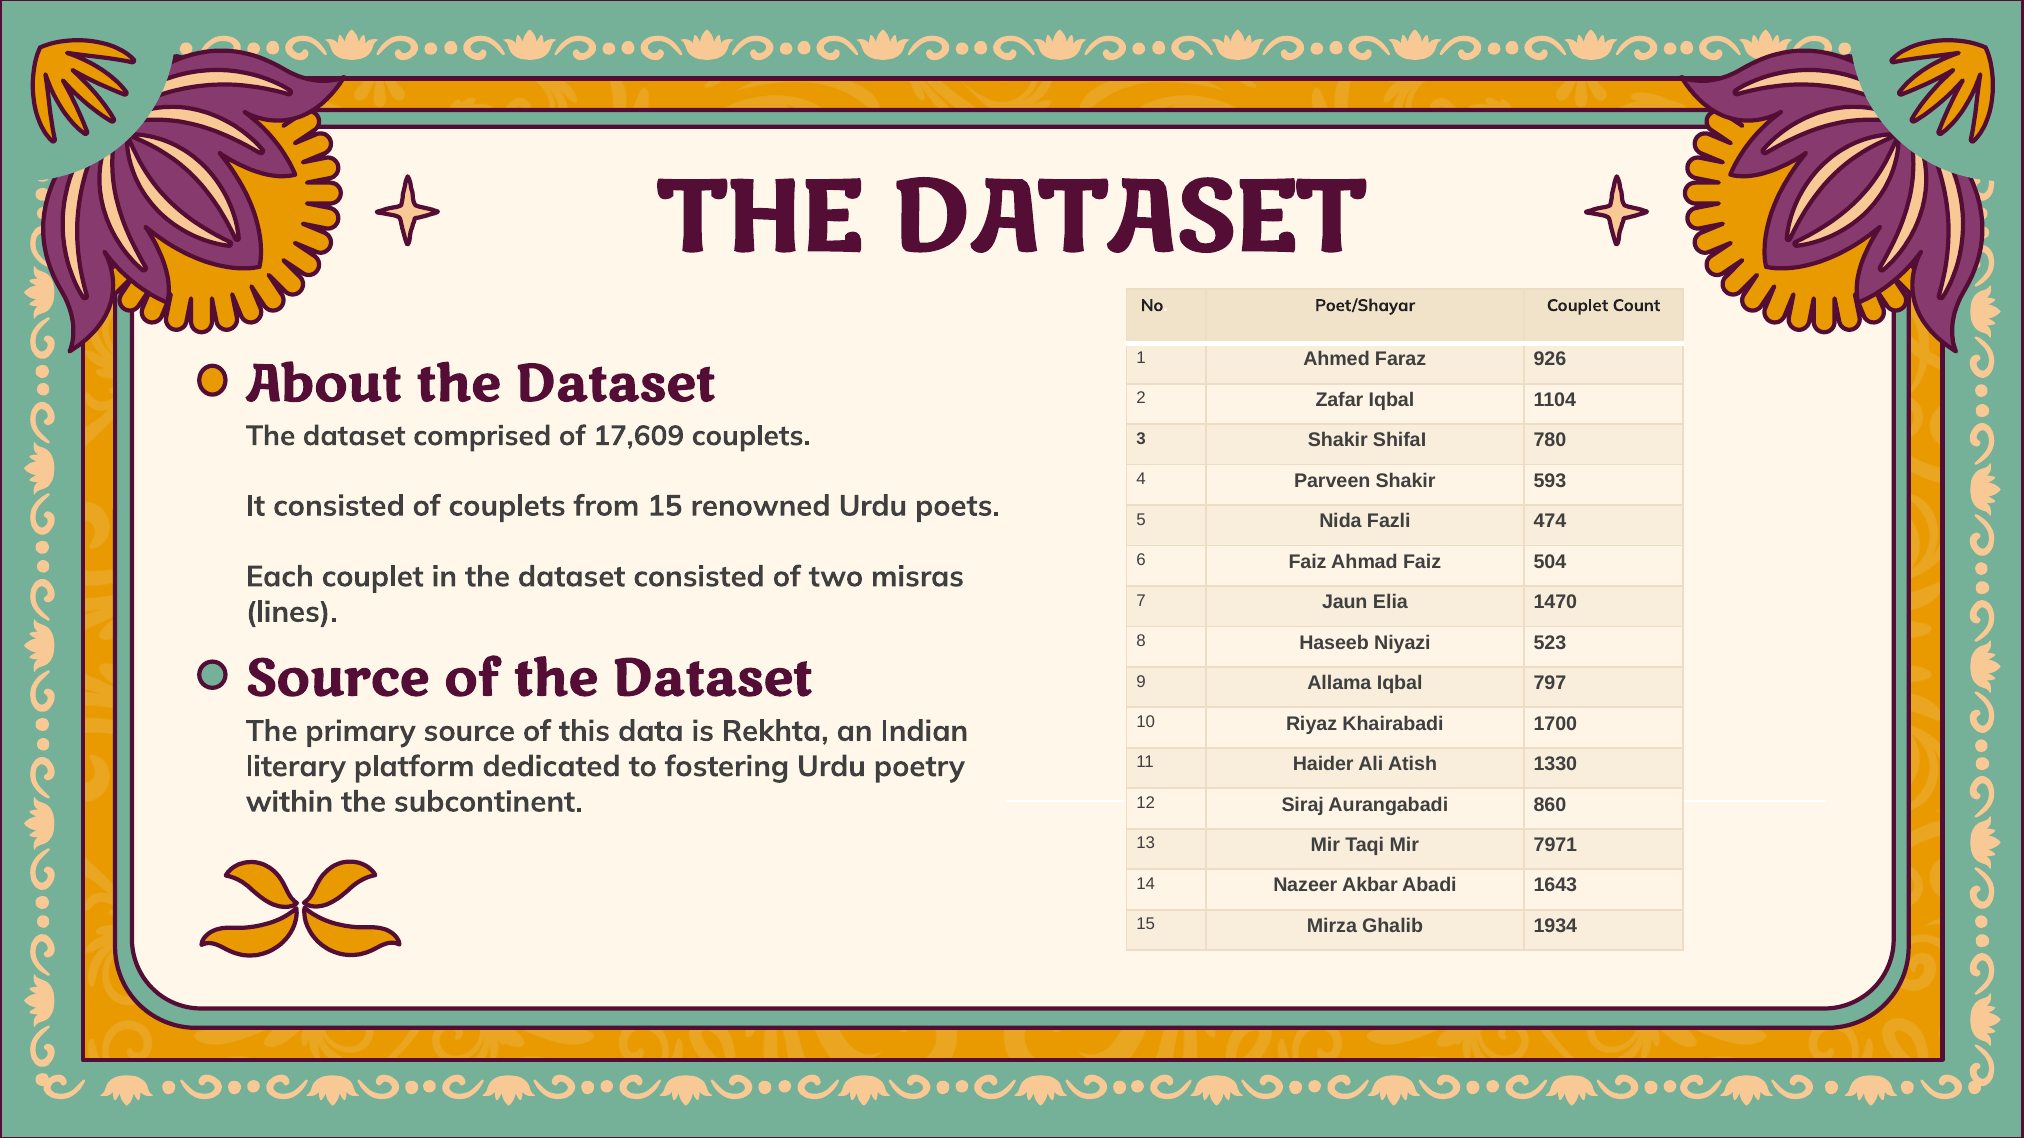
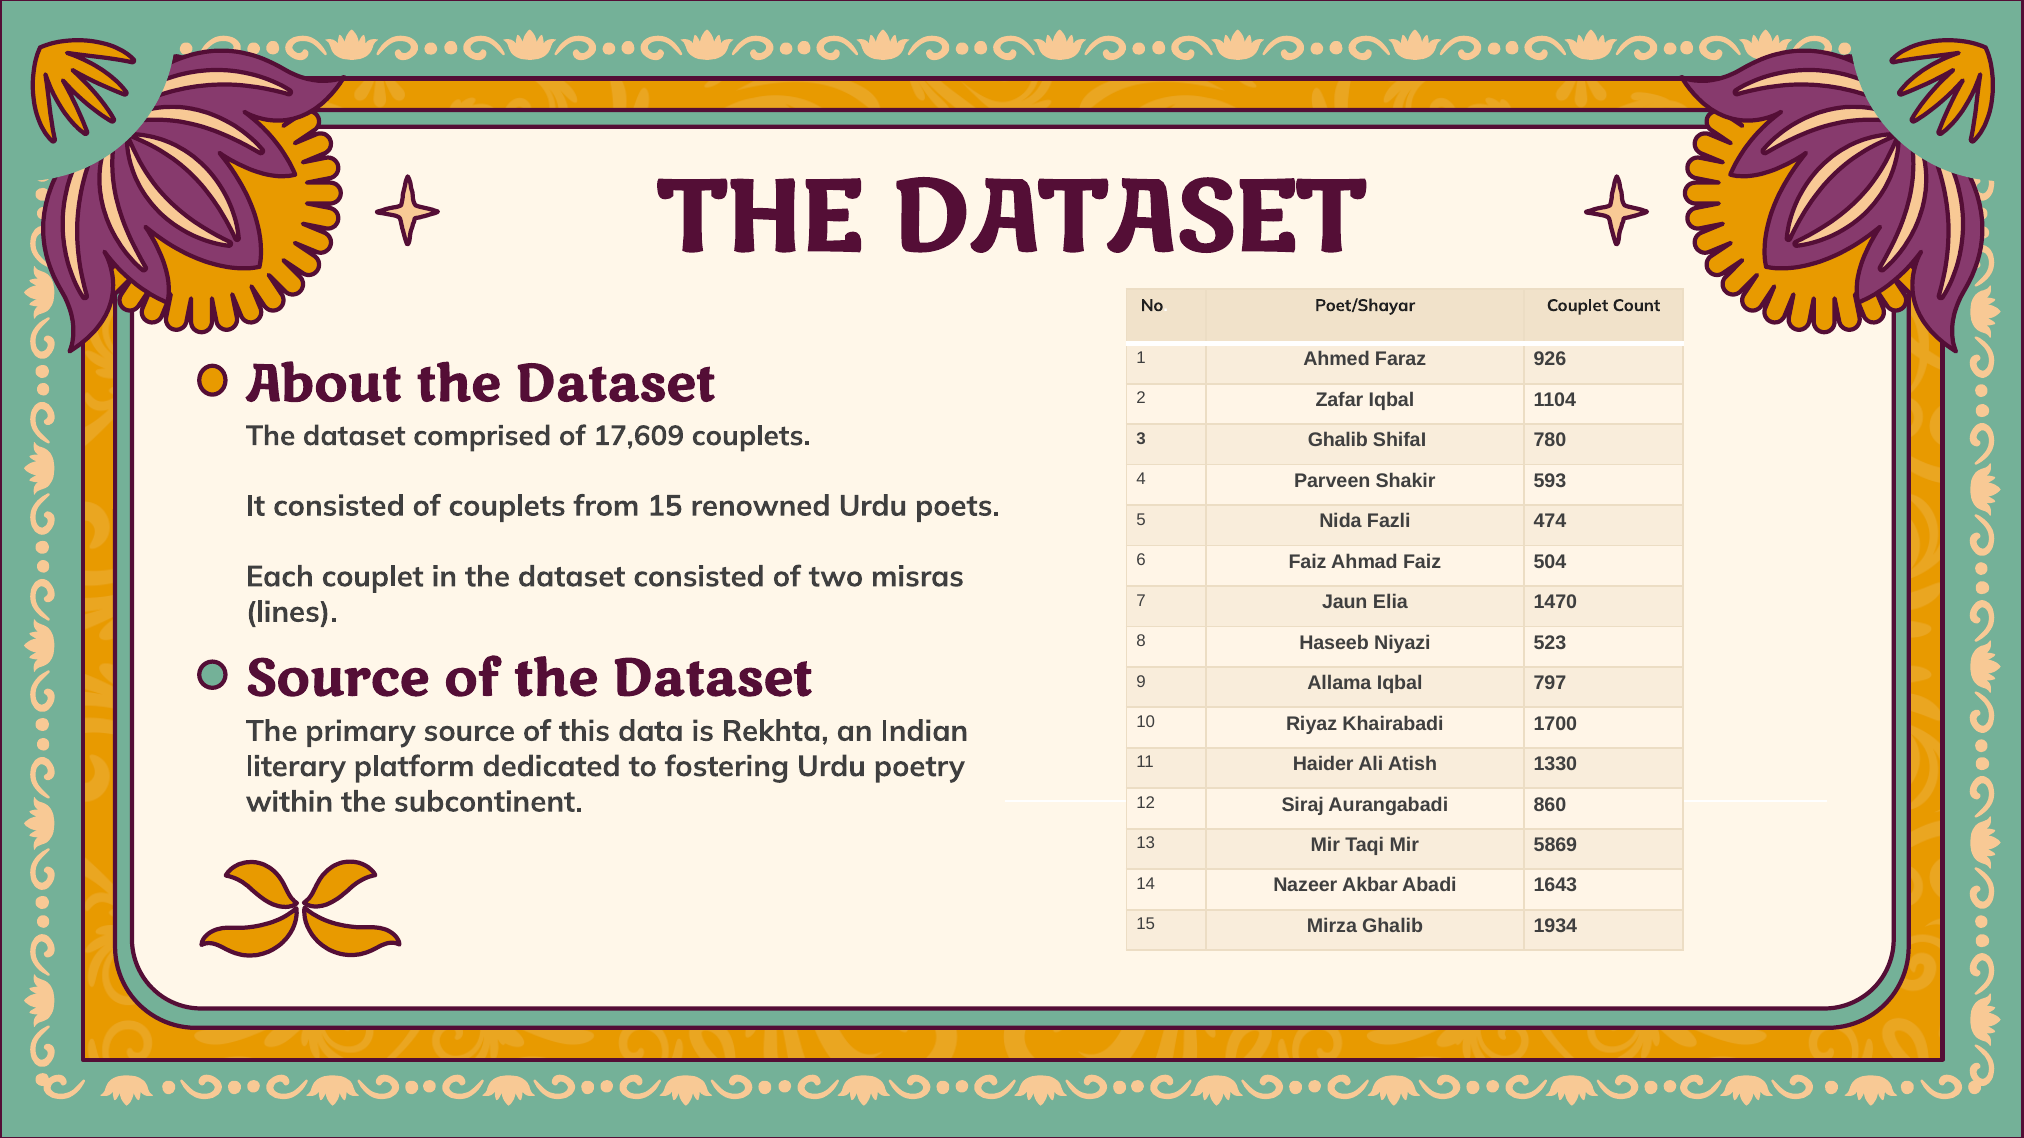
3 Shakir: Shakir -> Ghalib (1338, 441)
7971: 7971 -> 5869 (1555, 845)
